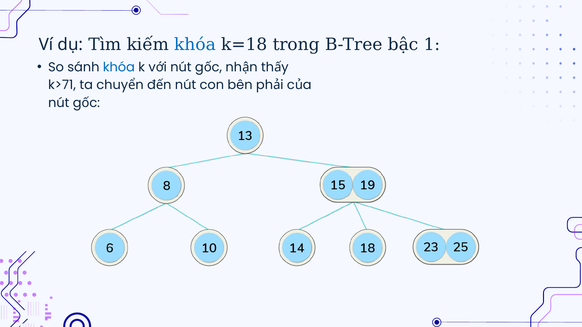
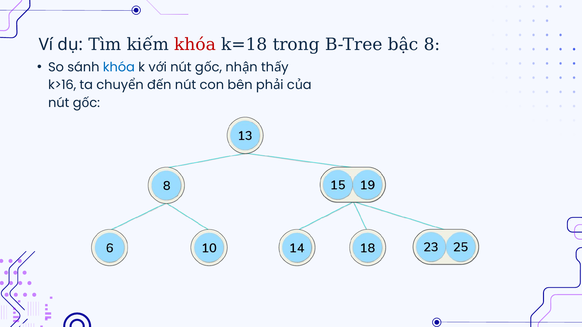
khóa colour: blue -> red (195, 44)
1: 1 -> 8 (432, 44)
k>71: k>71 -> k>16 (62, 85)
